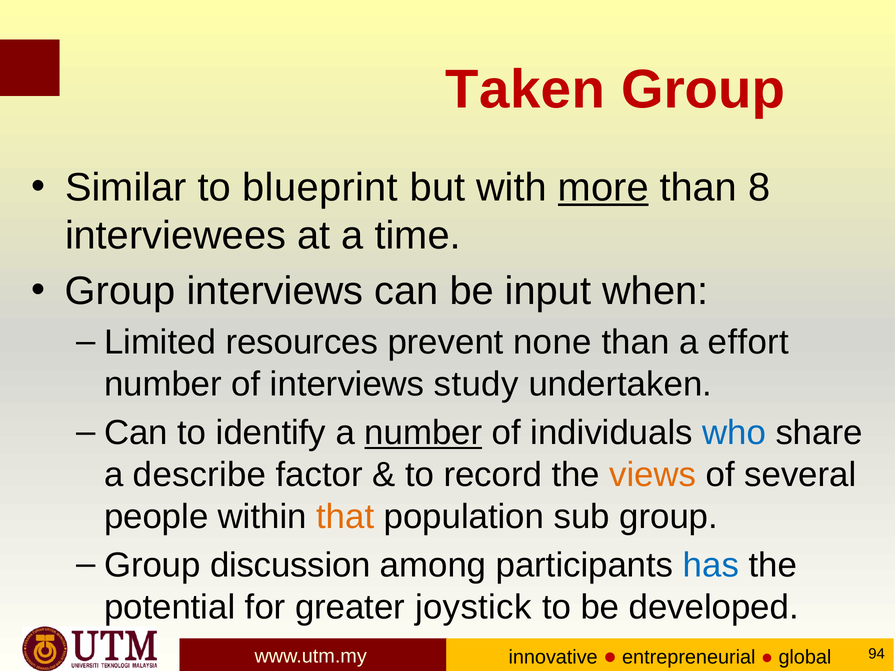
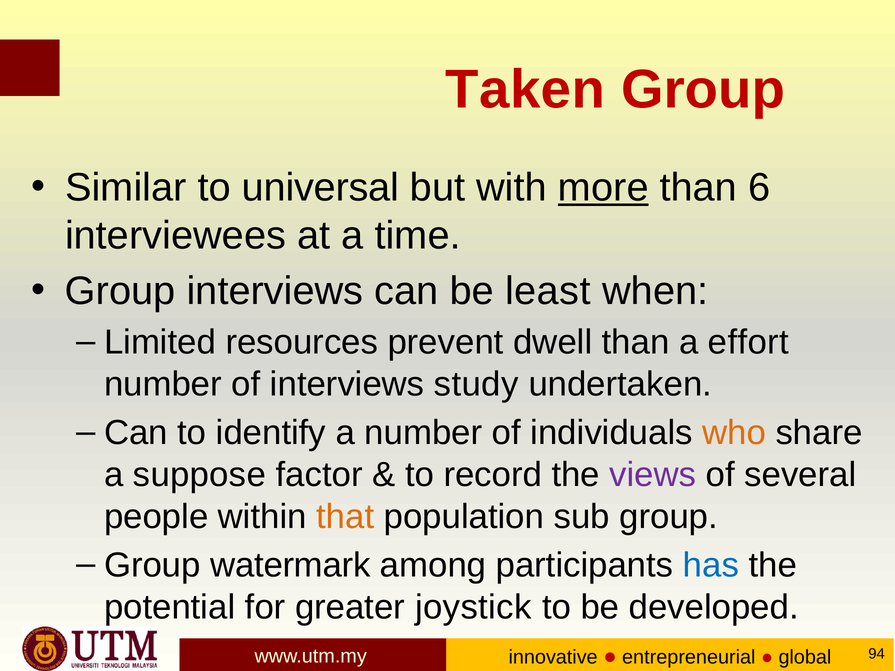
blueprint: blueprint -> universal (320, 188)
8: 8 -> 6 (759, 188)
input: input -> least (548, 291)
none: none -> dwell (553, 343)
number underline: present -> none (423, 433)
who colour: blue -> orange (734, 433)
describe: describe -> suppose (199, 475)
views colour: orange -> purple (653, 475)
discussion: discussion -> watermark (290, 566)
